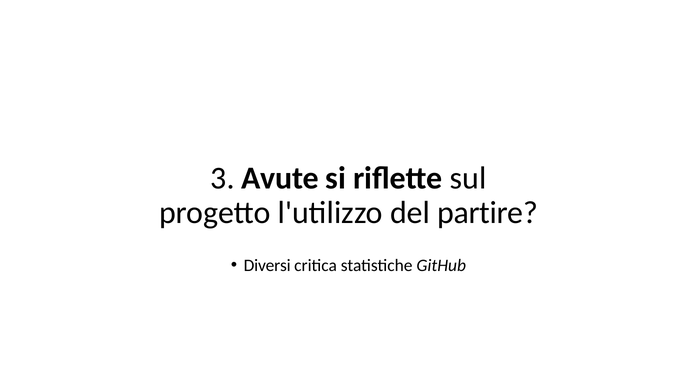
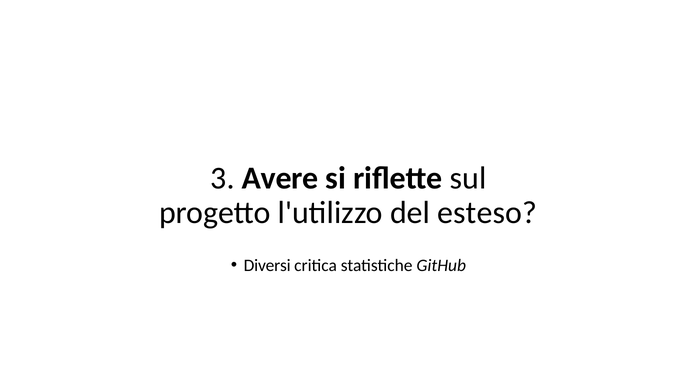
Avute: Avute -> Avere (280, 178)
partire: partire -> esteso (487, 213)
